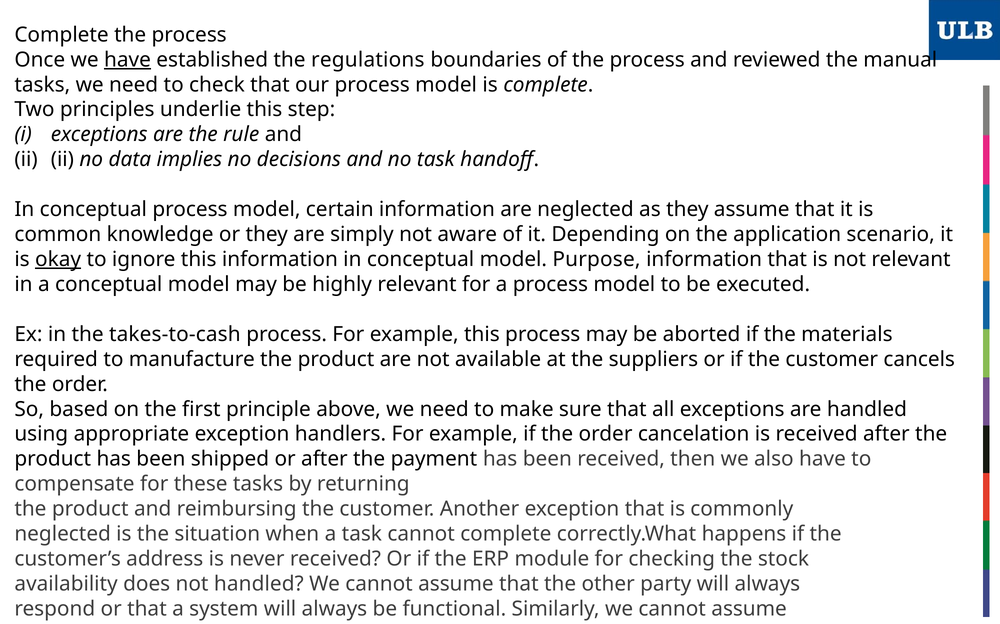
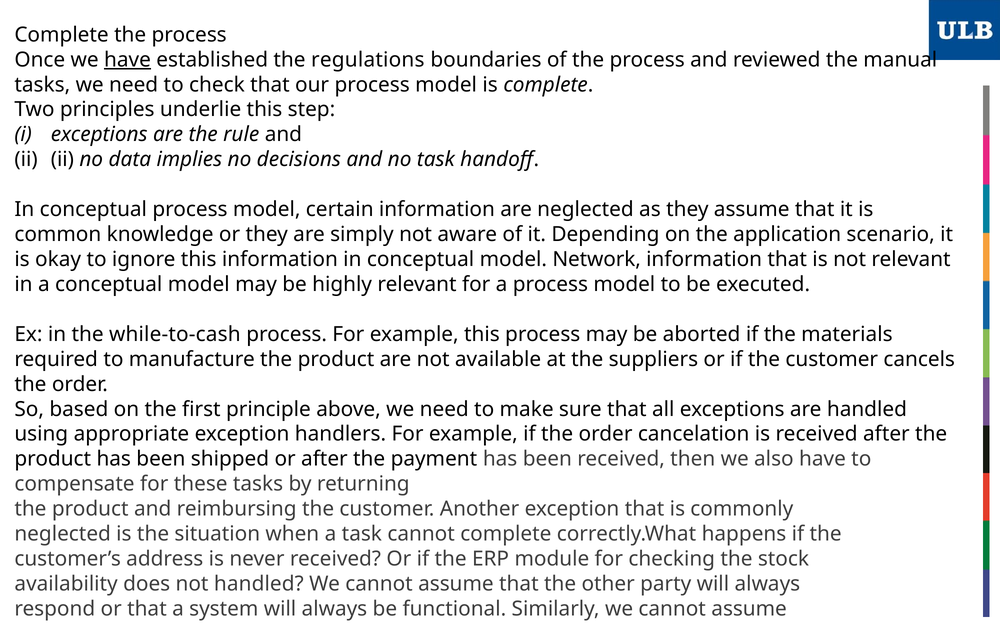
okay underline: present -> none (58, 259)
Purpose: Purpose -> Network (597, 259)
takes-to-cash: takes-to-cash -> while-to-cash (175, 334)
